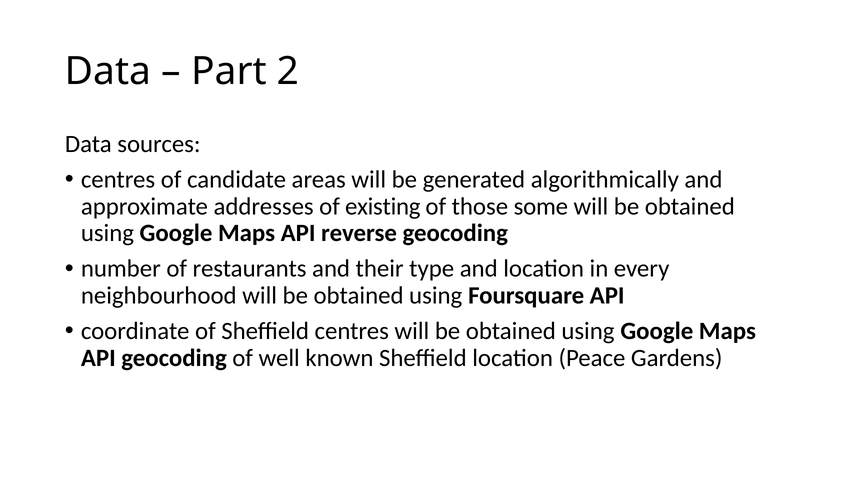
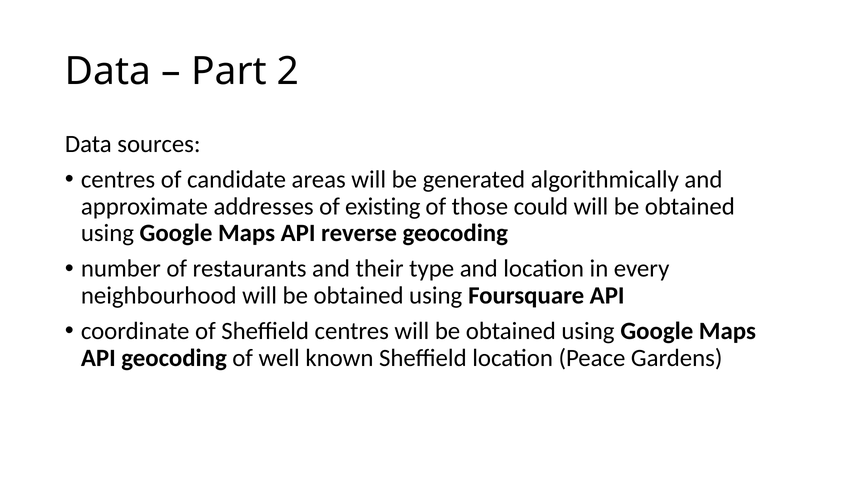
some: some -> could (541, 206)
